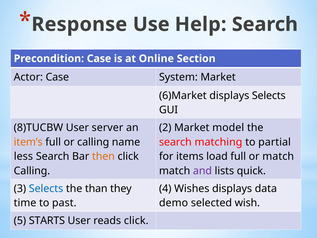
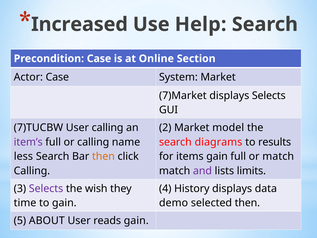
Response: Response -> Increased (79, 24)
6)Market: 6)Market -> 7)Market (183, 95)
8)TUCBW: 8)TUCBW -> 7)TUCBW (38, 127)
User server: server -> calling (108, 127)
item’s colour: orange -> purple (28, 142)
matching: matching -> diagrams (218, 142)
partial: partial -> results (275, 142)
items load: load -> gain (217, 156)
quick: quick -> limits (251, 171)
Selects colour: blue -> purple (46, 188)
than: than -> wish (96, 188)
Wishes: Wishes -> History (192, 188)
to past: past -> gain (64, 203)
selected wish: wish -> then (247, 203)
STARTS: STARTS -> ABOUT (47, 220)
reads click: click -> gain (136, 220)
